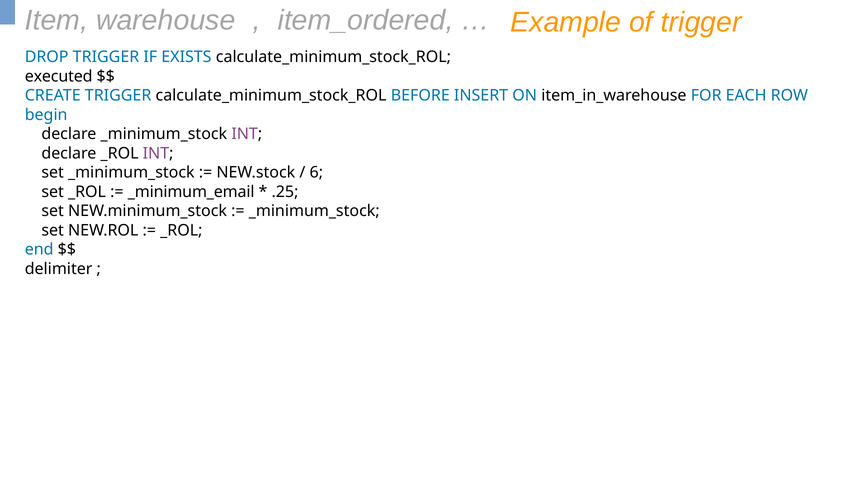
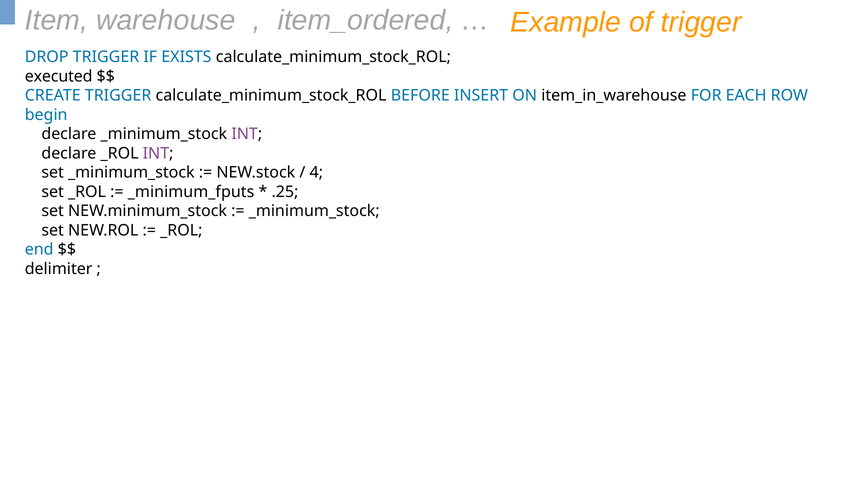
6: 6 -> 4 (316, 172)
_minimum_email: _minimum_email -> _minimum_fputs (191, 192)
